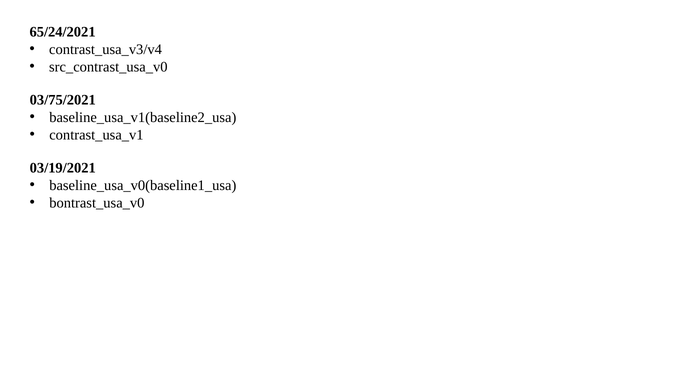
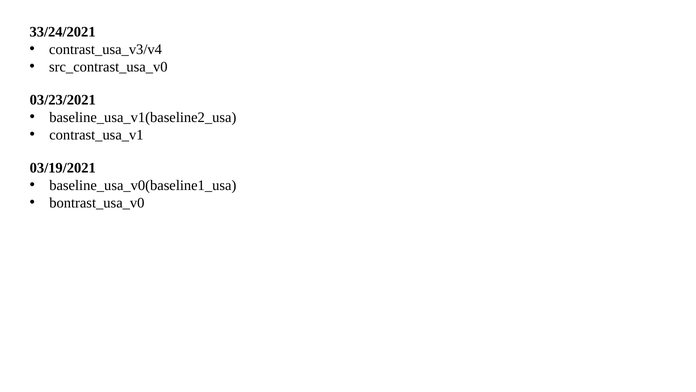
65/24/2021: 65/24/2021 -> 33/24/2021 (63, 32)
03/75/2021: 03/75/2021 -> 03/23/2021 (63, 100)
